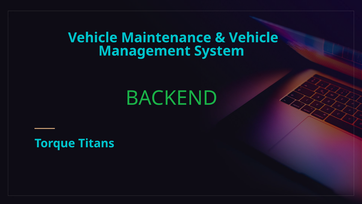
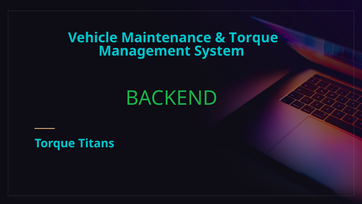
Vehicle: Vehicle -> Torque (254, 38)
